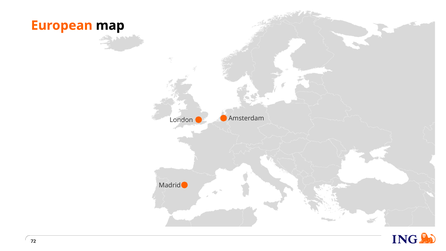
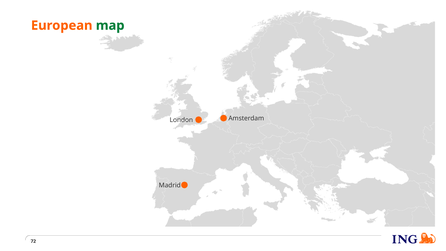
map colour: black -> green (110, 25)
